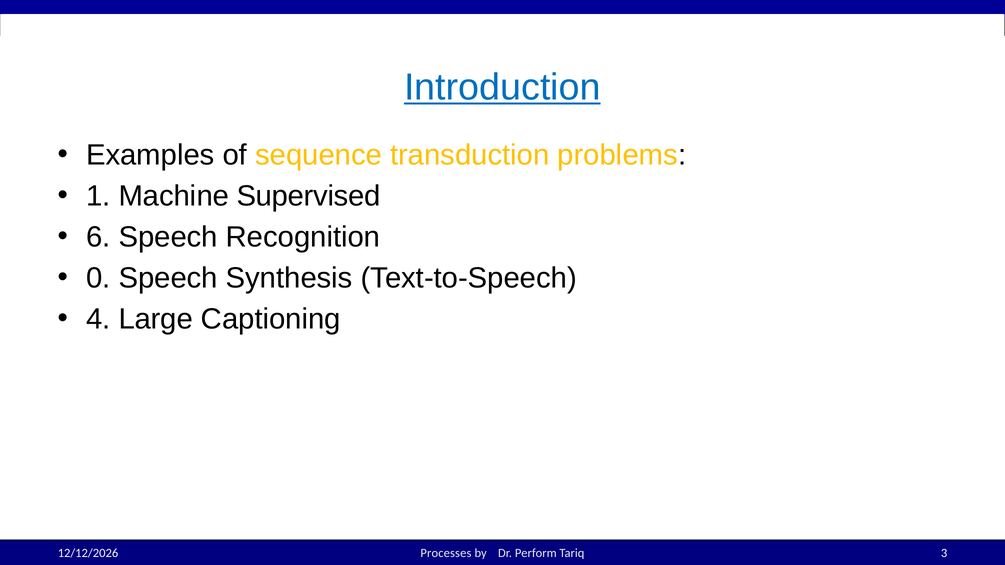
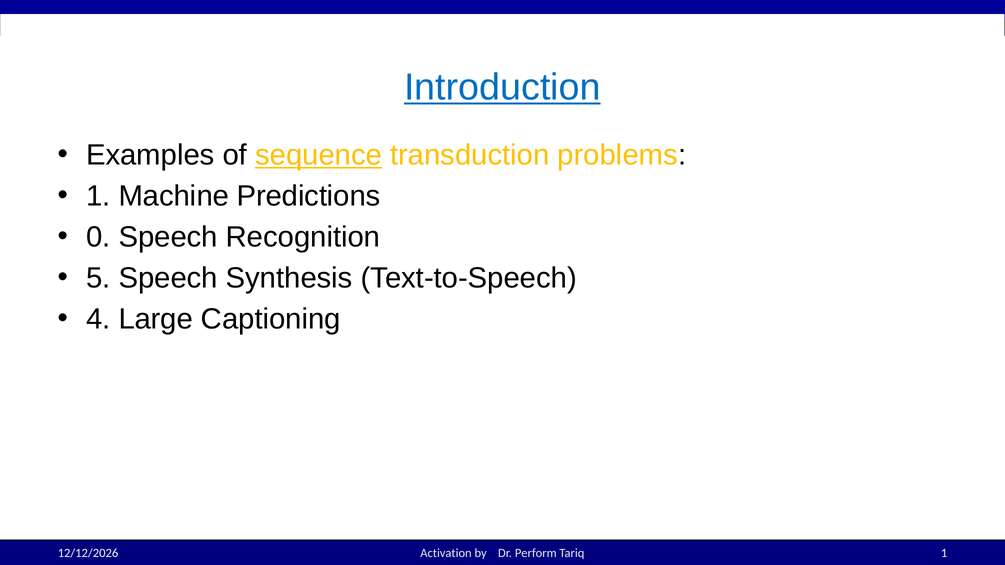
sequence underline: none -> present (319, 155)
Supervised: Supervised -> Predictions (309, 196)
6: 6 -> 0 (98, 237)
0: 0 -> 5 (98, 278)
Processes: Processes -> Activation (446, 553)
Tariq 3: 3 -> 1 (944, 553)
